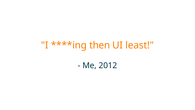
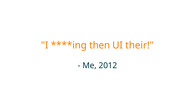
least: least -> their (140, 45)
